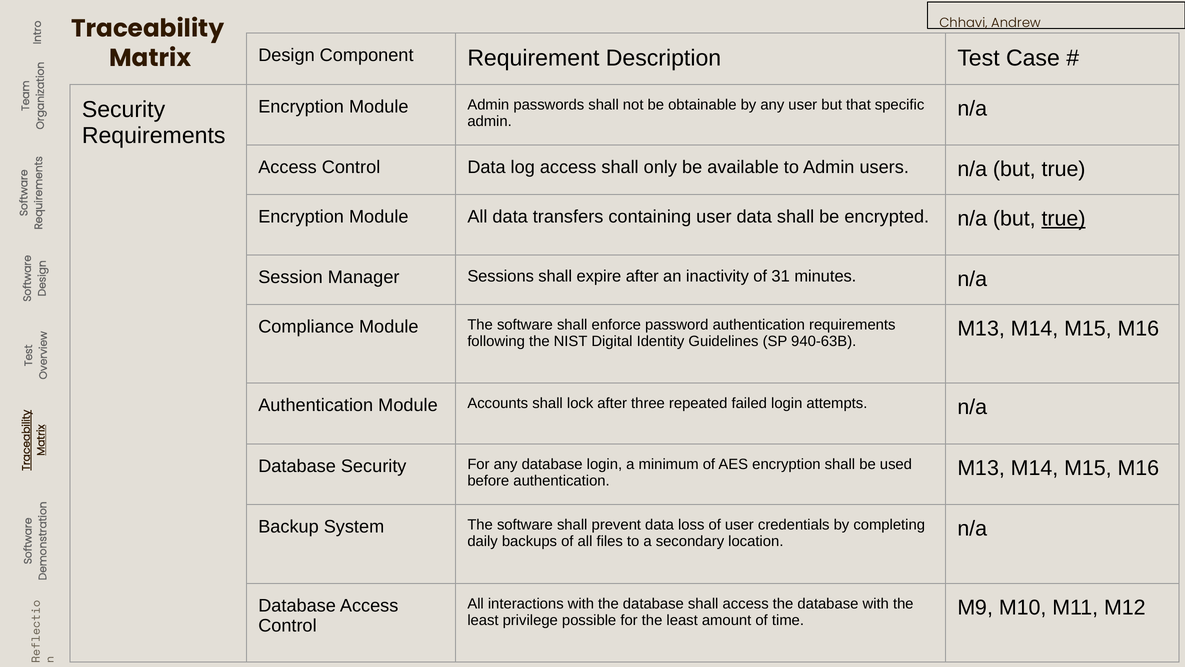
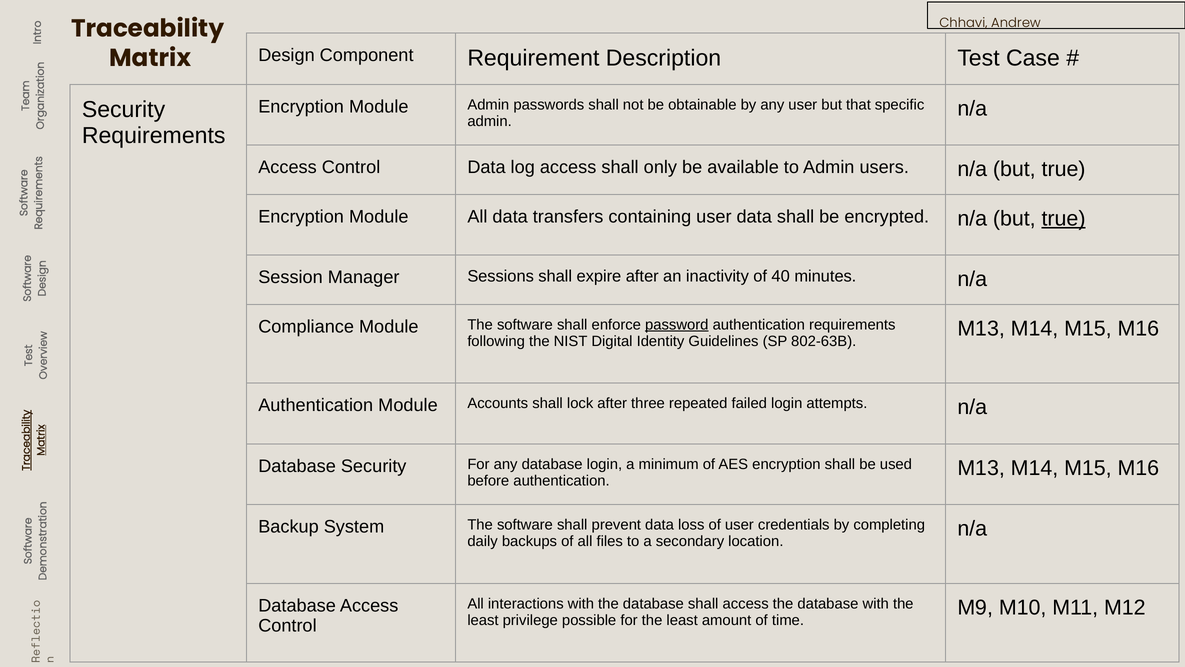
31: 31 -> 40 (781, 276)
password underline: none -> present (677, 325)
940-63B: 940-63B -> 802-63B (824, 341)
